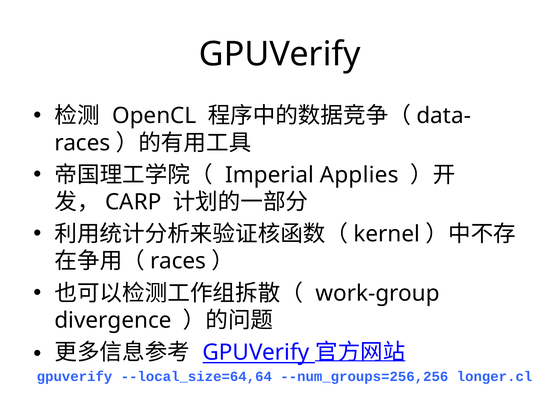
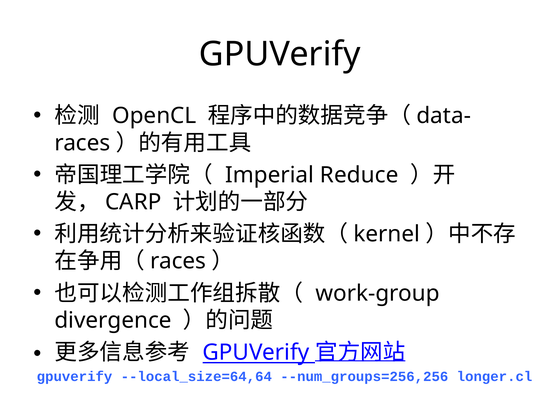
Applies: Applies -> Reduce (359, 175)
